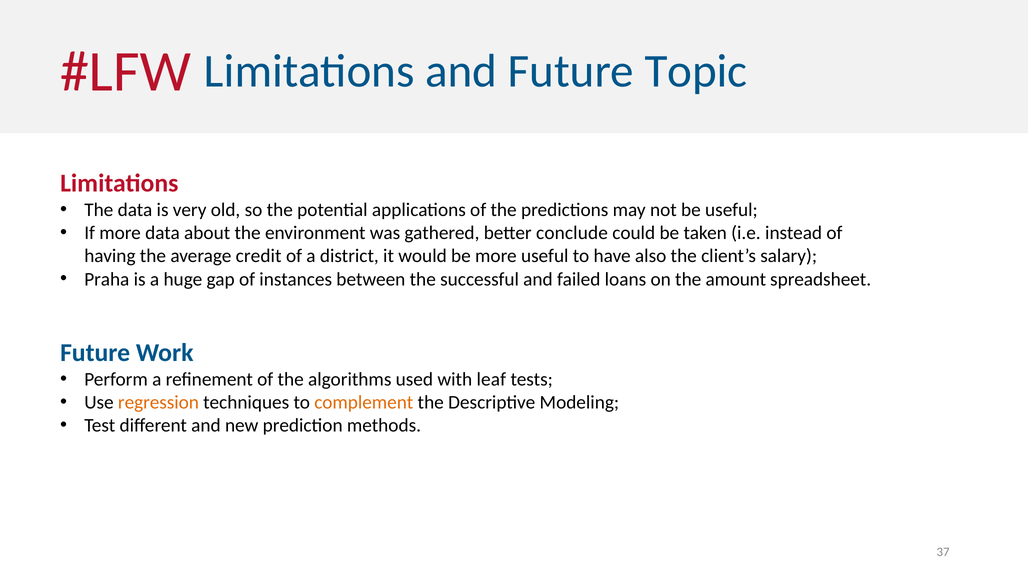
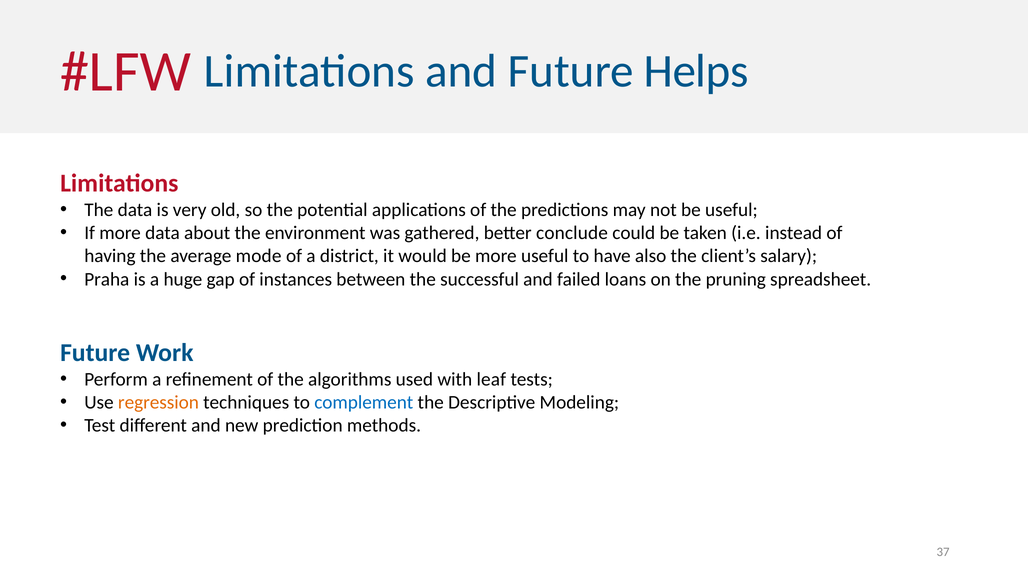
Topic: Topic -> Helps (696, 71)
credit: credit -> mode (259, 256)
amount: amount -> pruning (736, 279)
complement colour: orange -> blue (364, 403)
